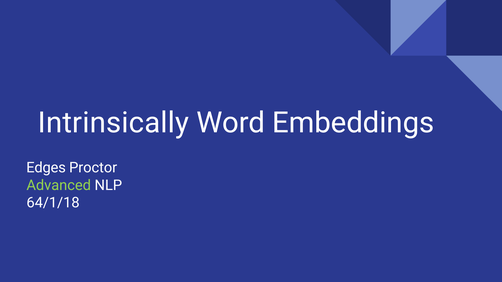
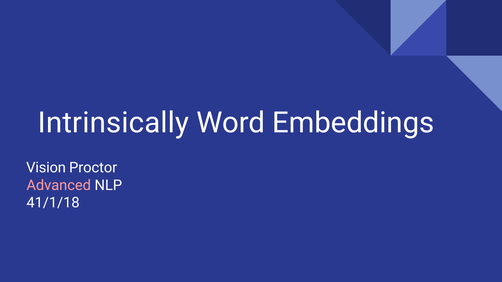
Edges: Edges -> Vision (46, 168)
Advanced colour: light green -> pink (59, 186)
64/1/18: 64/1/18 -> 41/1/18 (53, 203)
